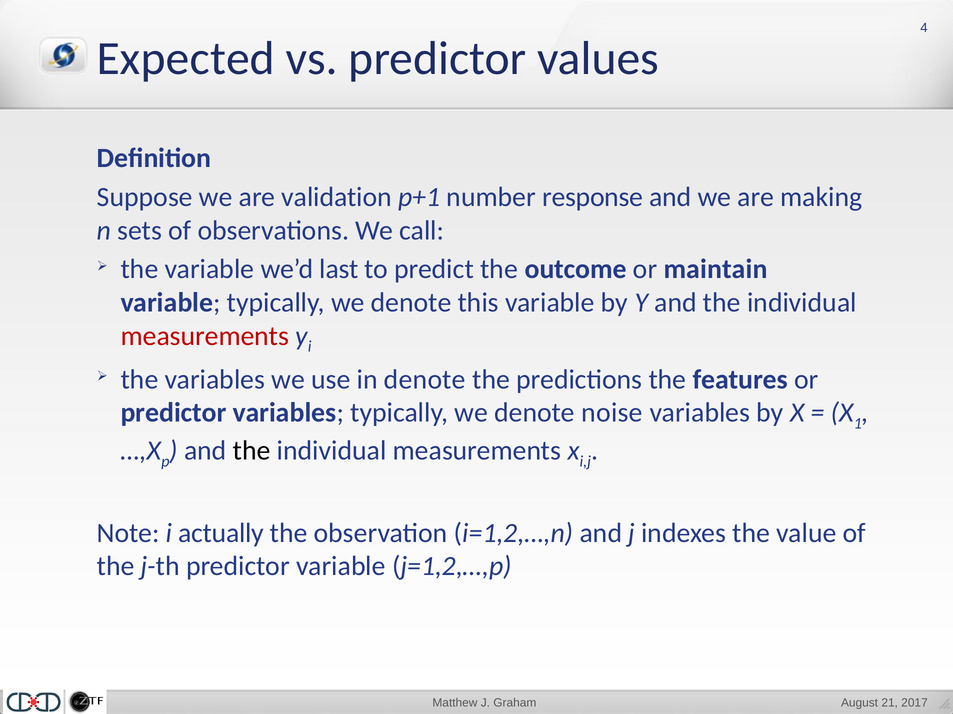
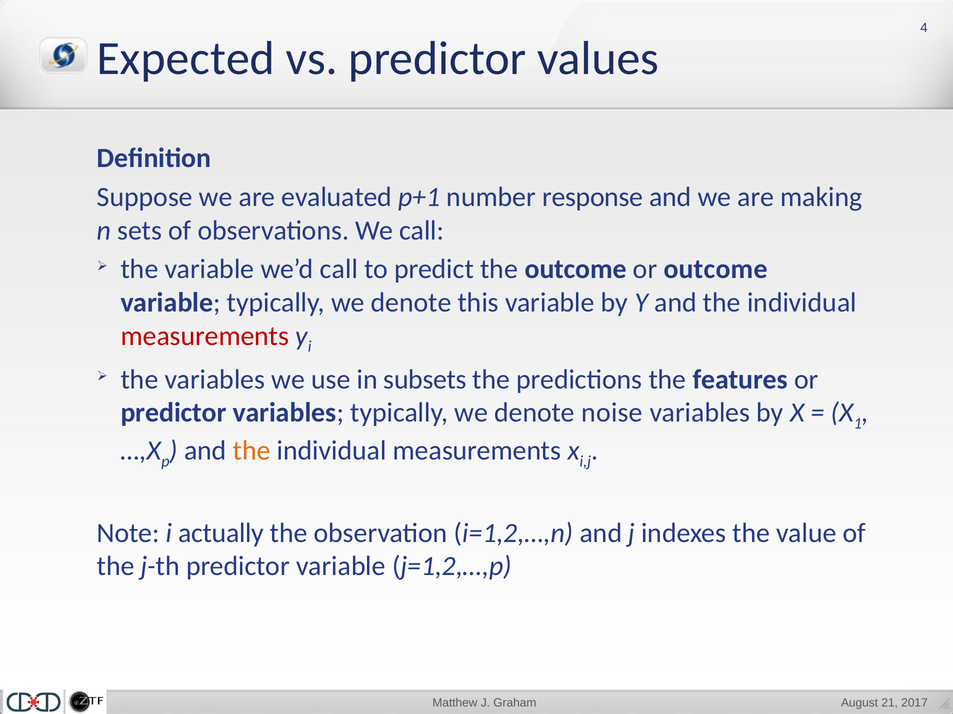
validation: validation -> evaluated (337, 197)
we’d last: last -> call (339, 270)
or maintain: maintain -> outcome (716, 270)
in denote: denote -> subsets (425, 380)
the colour: black -> orange (252, 451)
